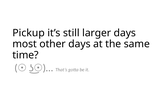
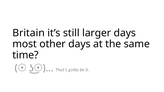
Pickup: Pickup -> Britain (29, 33)
